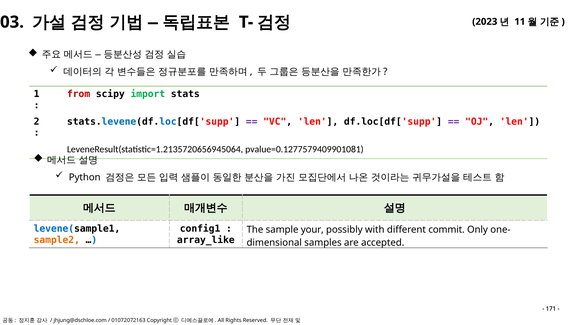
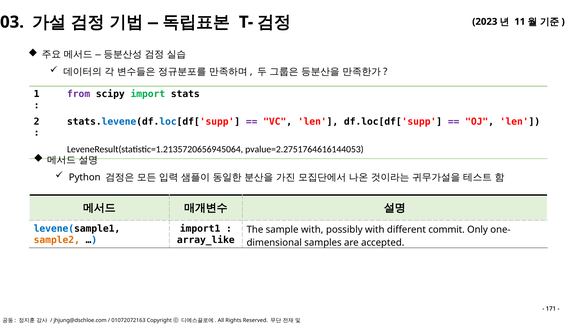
from colour: red -> purple (79, 94)
pvalue=0.1277579409901081: pvalue=0.1277579409901081 -> pvalue=2.2751764616144053 (304, 149)
config1: config1 -> import1 (200, 228)
sample your: your -> with (312, 229)
